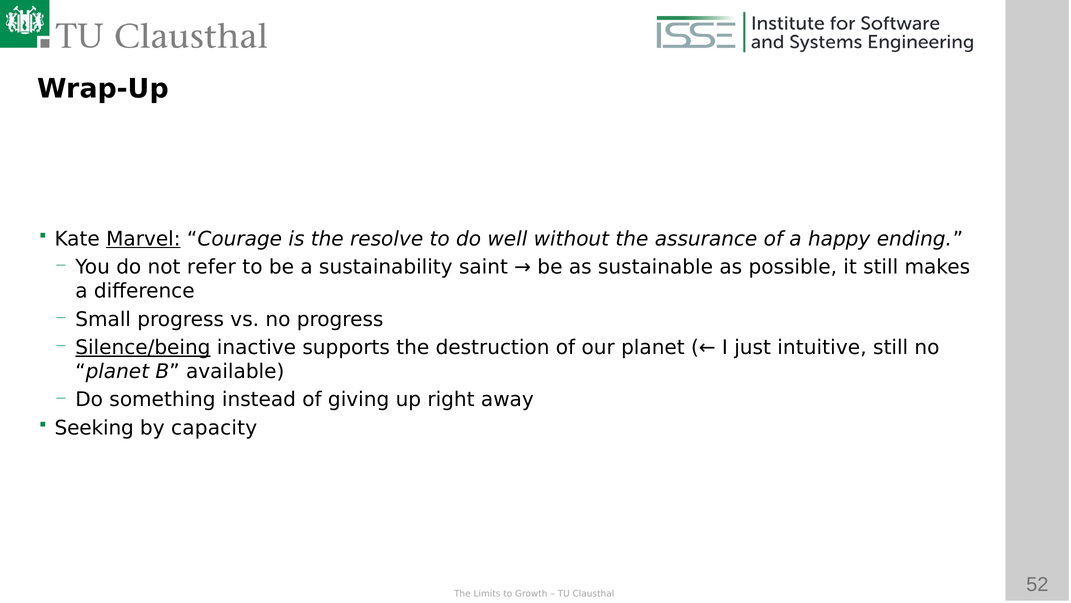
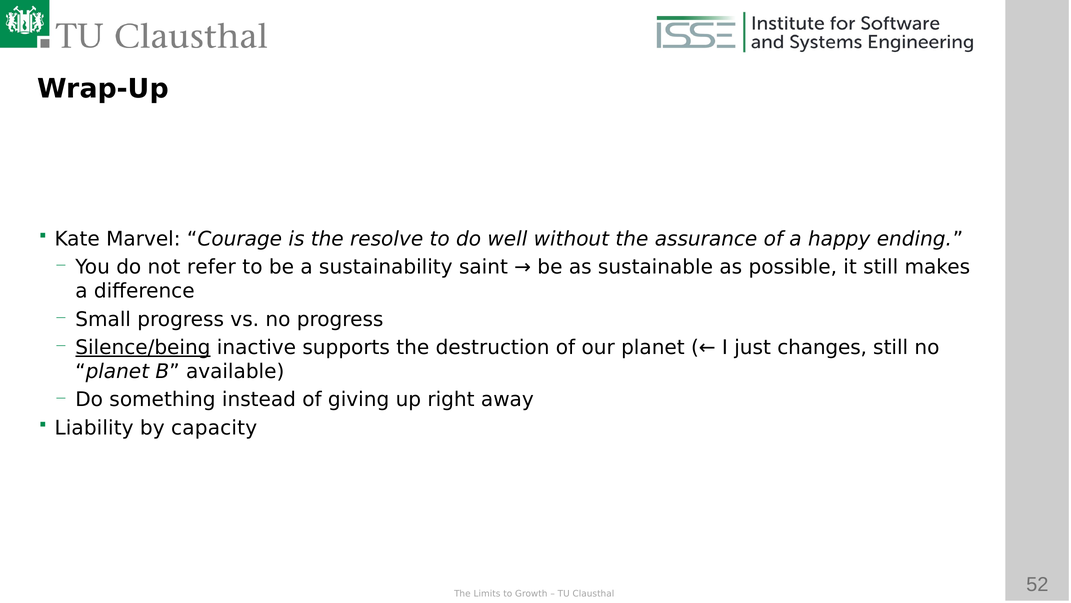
Marvel underline: present -> none (143, 239)
intuitive: intuitive -> changes (822, 347)
Seeking: Seeking -> Liability (94, 428)
